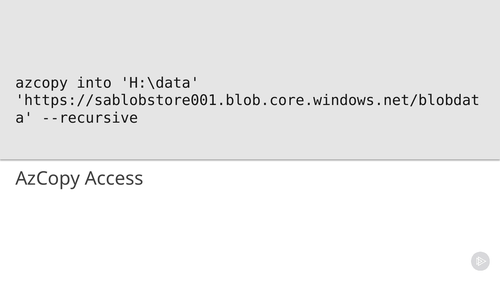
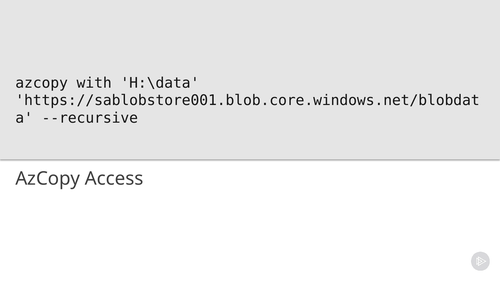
into: into -> with (94, 83)
